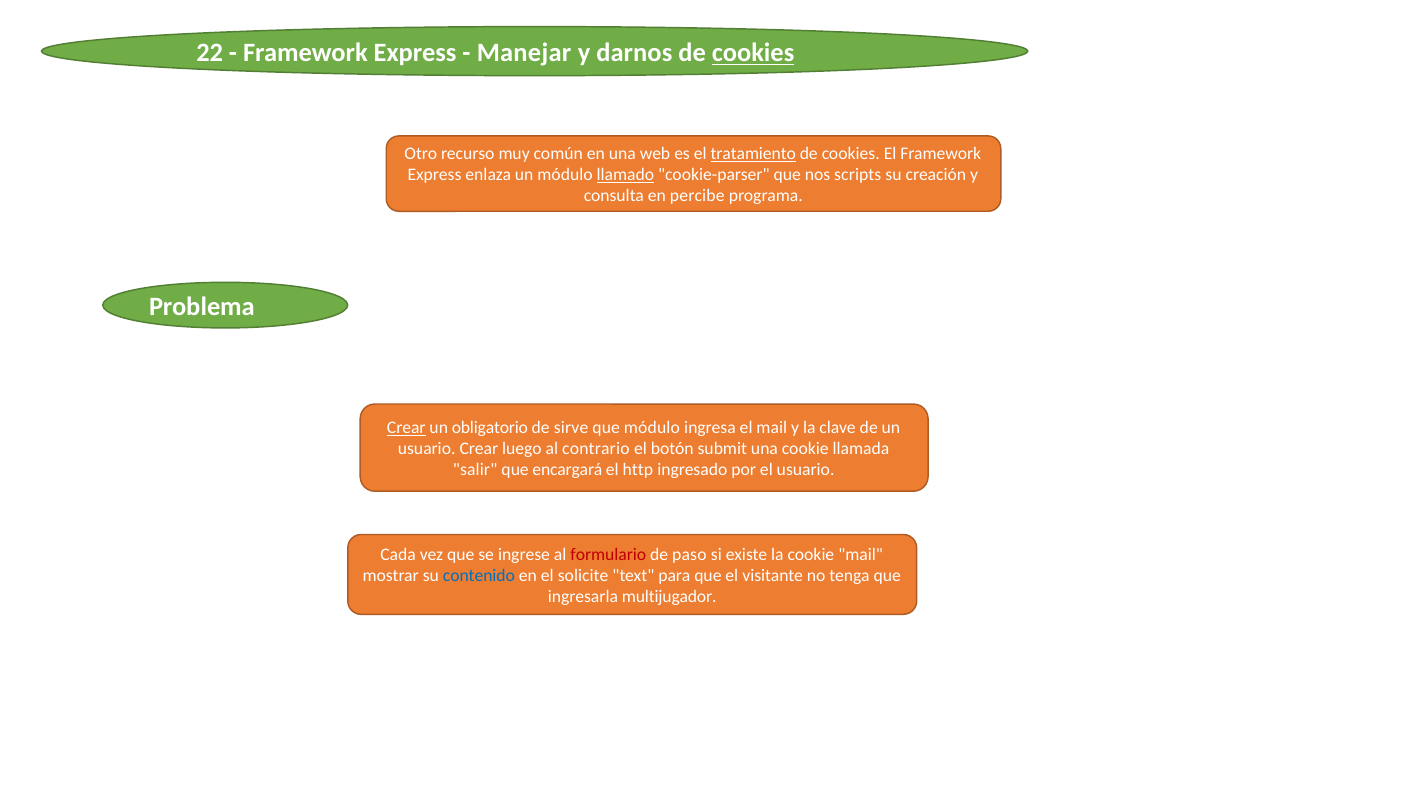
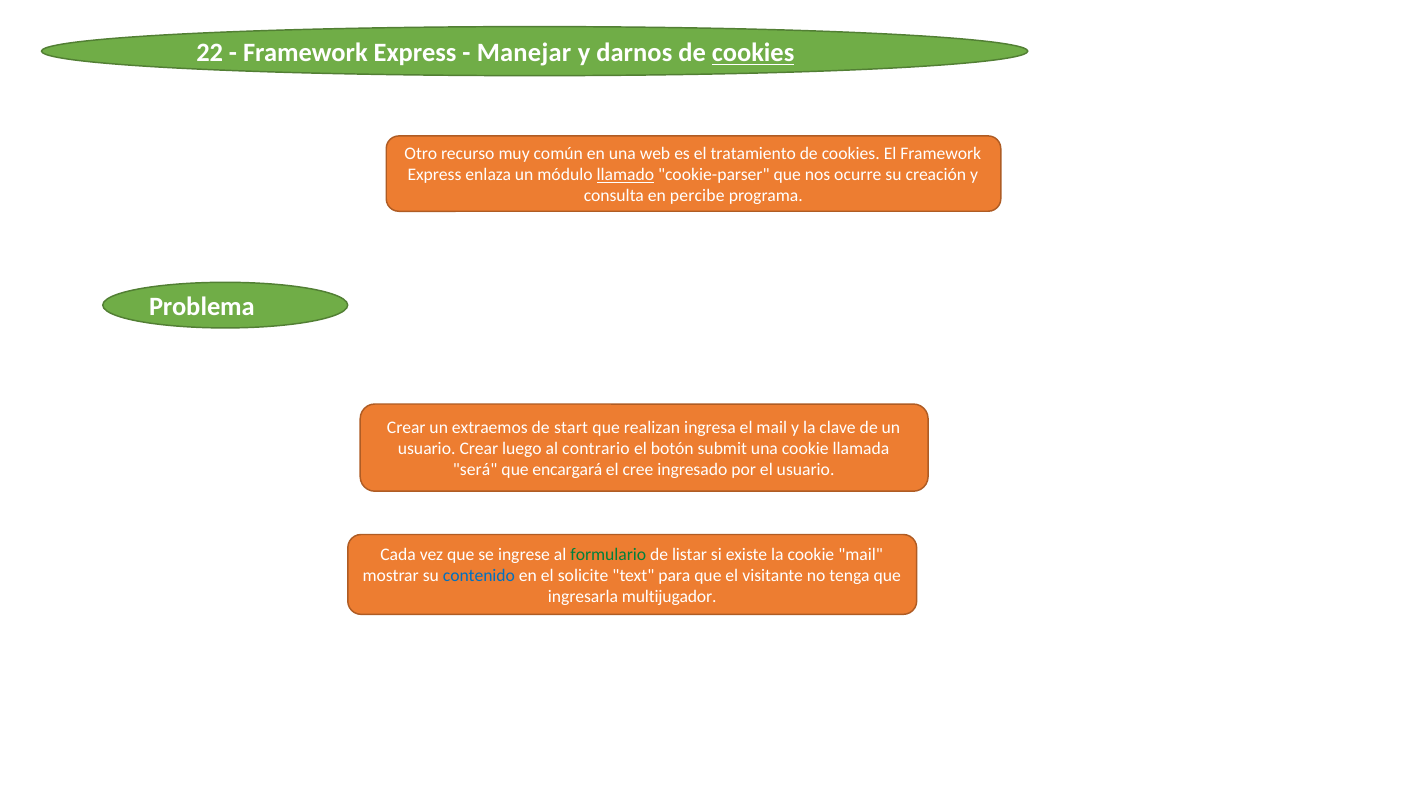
tratamiento underline: present -> none (753, 154)
scripts: scripts -> ocurre (858, 175)
Crear underline: present -> none (406, 428)
obligatorio: obligatorio -> extraemos (490, 428)
sirve: sirve -> start (571, 428)
que módulo: módulo -> realizan (652, 428)
salir: salir -> será (475, 470)
http: http -> cree (638, 470)
formulario colour: red -> green (608, 555)
paso: paso -> listar (690, 555)
